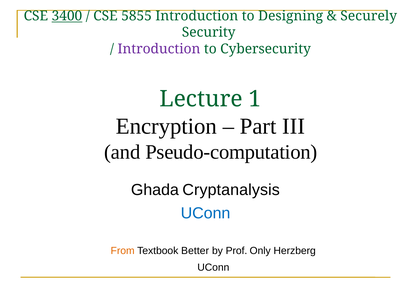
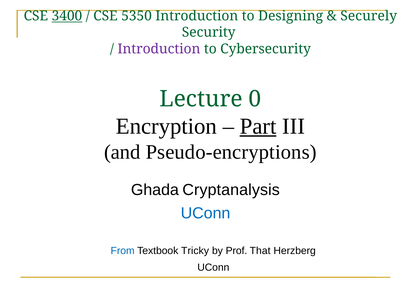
5855: 5855 -> 5350 (137, 16)
1: 1 -> 0 (255, 99)
Part underline: none -> present (258, 126)
Pseudo-computation: Pseudo-computation -> Pseudo-encryptions (231, 152)
From colour: orange -> blue (123, 251)
Better: Better -> Tricky (195, 251)
Only: Only -> That (260, 251)
